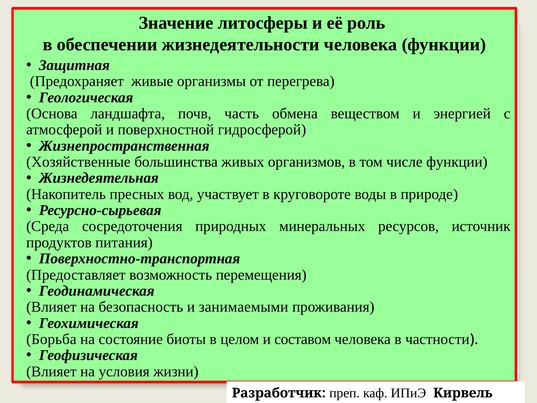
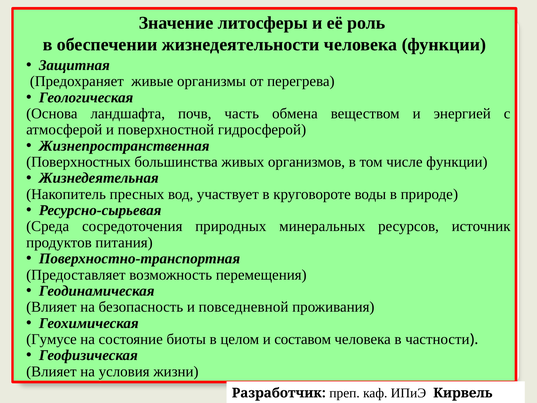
Хозяйственные: Хозяйственные -> Поверхностных (79, 162)
занимаемыми: занимаемыми -> повседневной (244, 307)
Борьба: Борьба -> Гумусе (51, 339)
